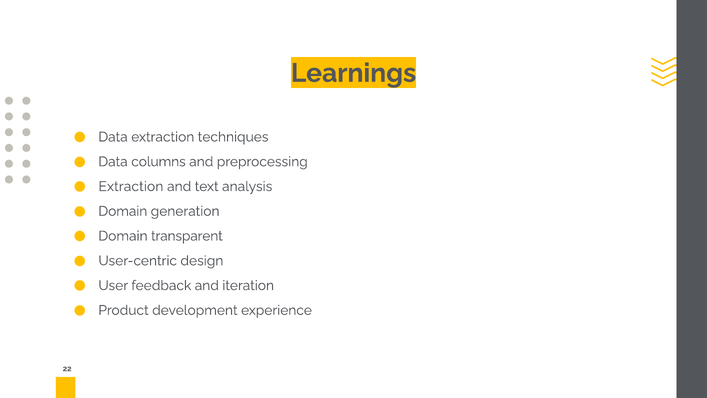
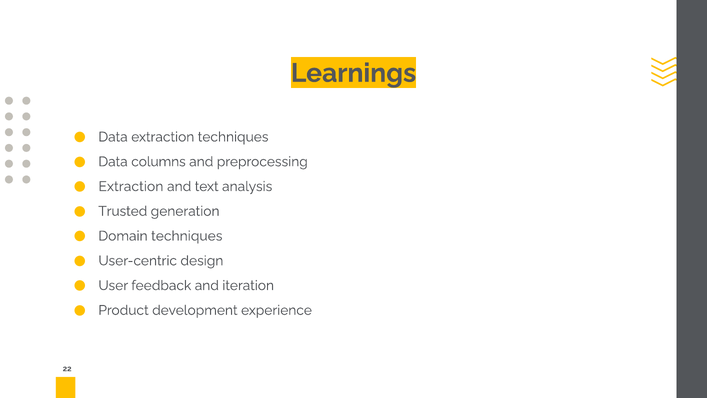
Domain: Domain -> Trusted (123, 211)
Domain transparent: transparent -> techniques (187, 236)
